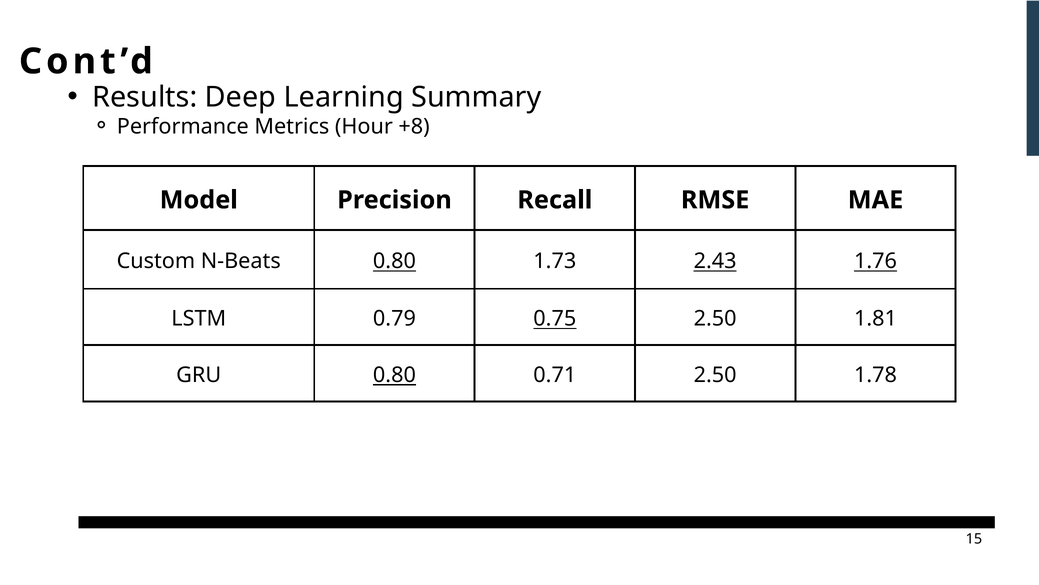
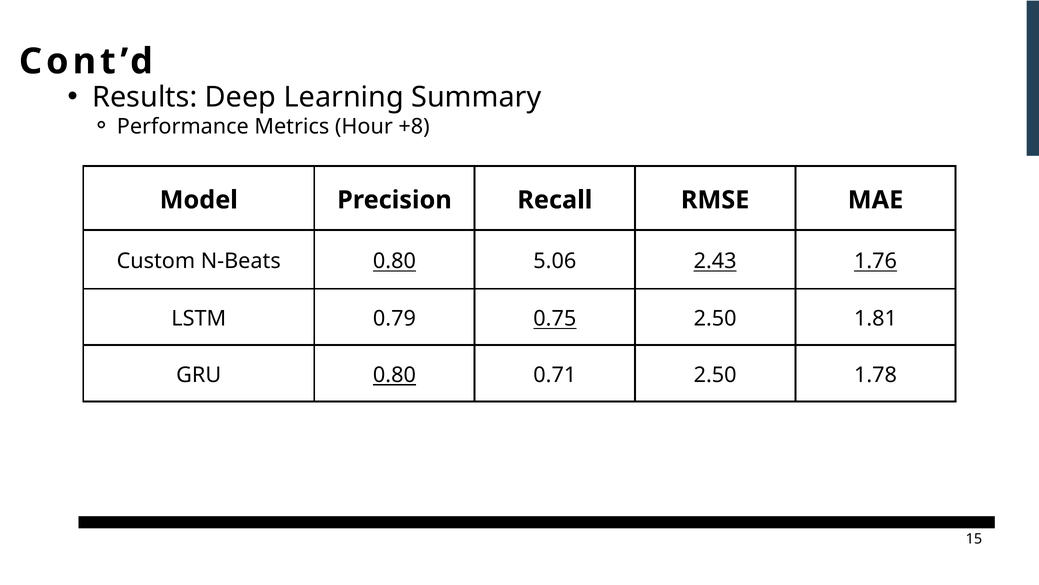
1.73: 1.73 -> 5.06 (555, 261)
